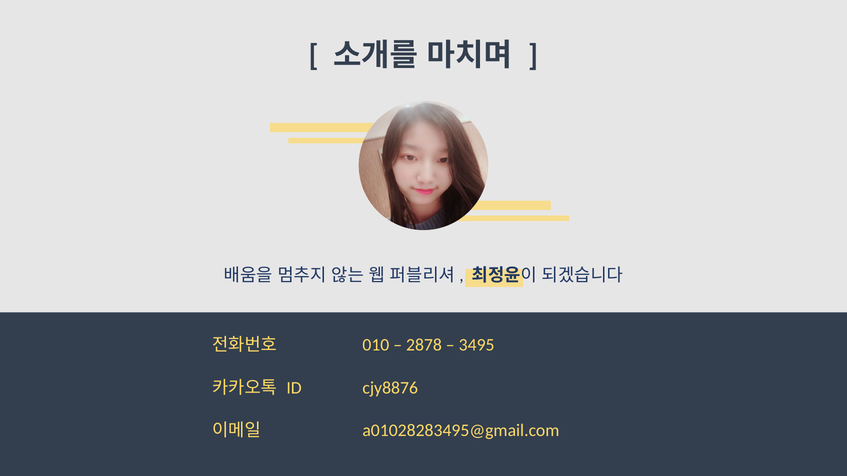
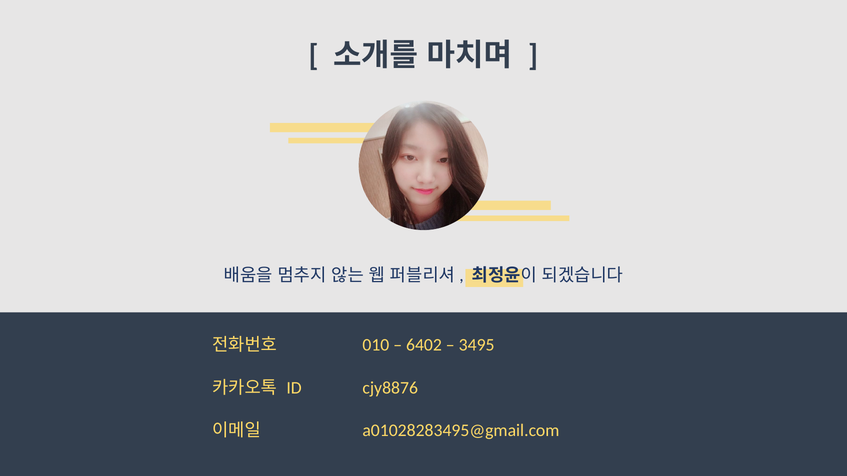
2878: 2878 -> 6402 (424, 345)
